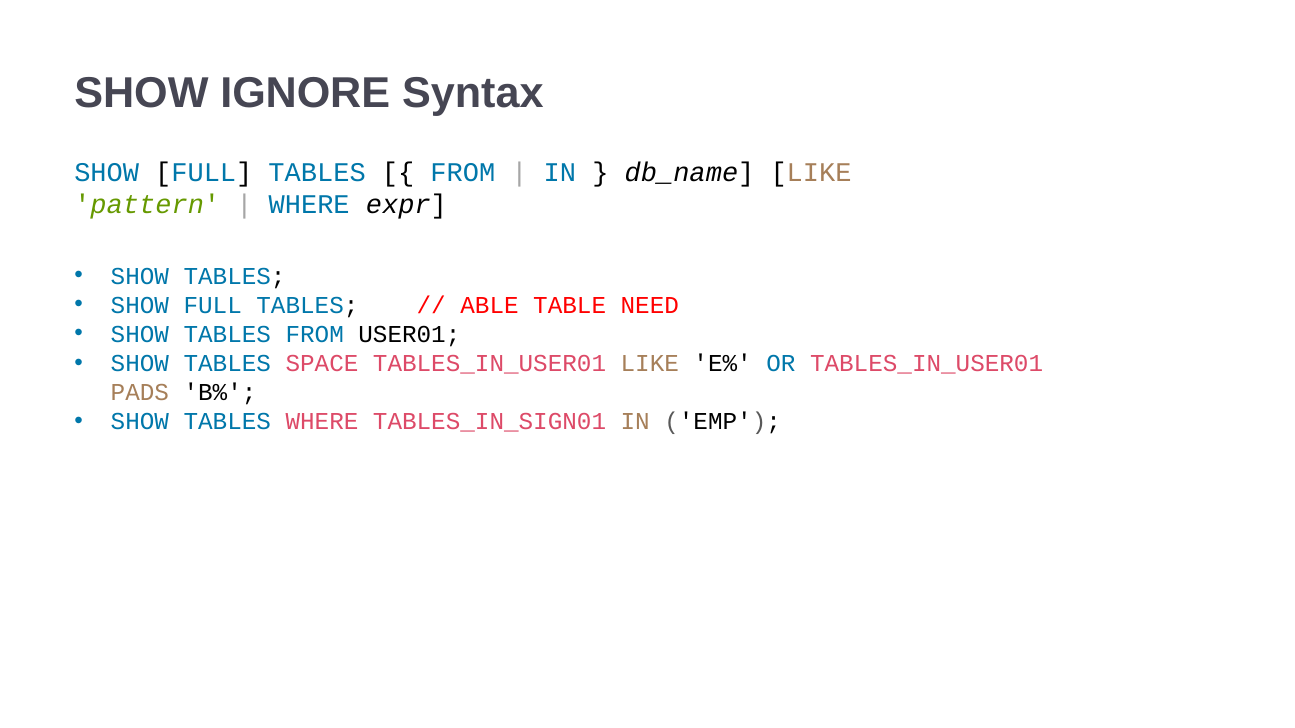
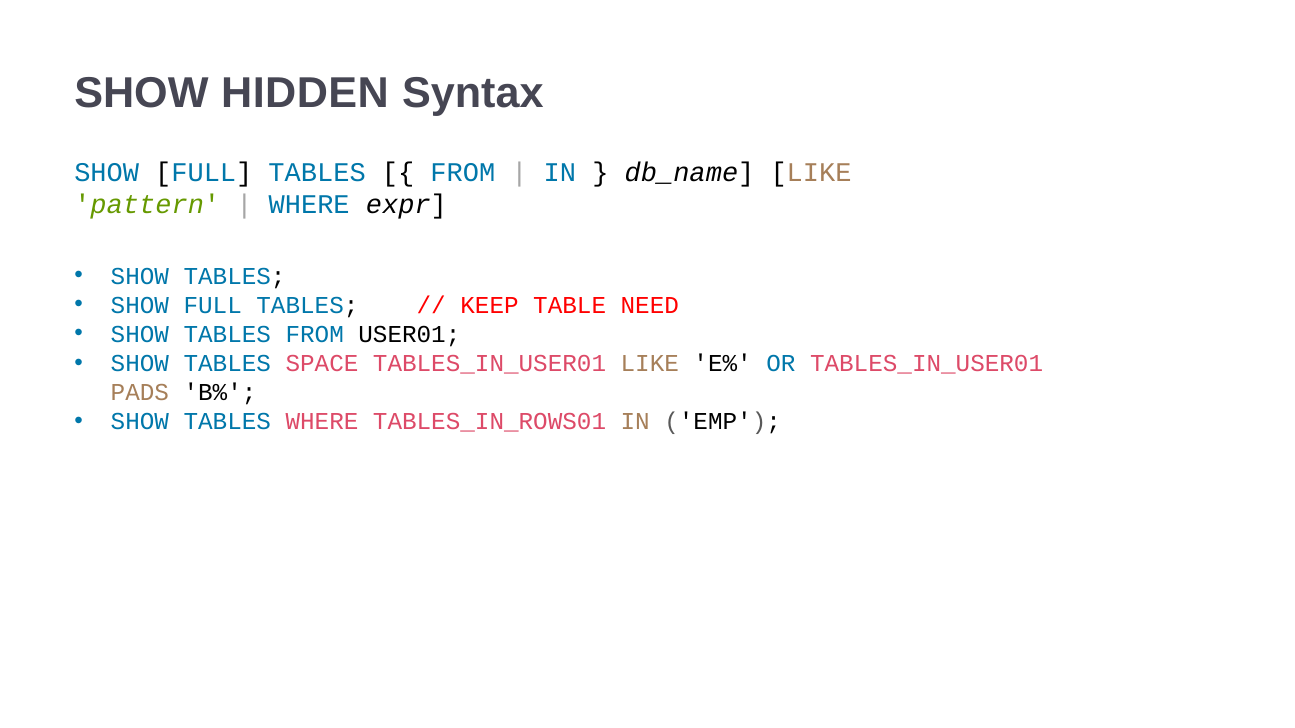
IGNORE: IGNORE -> HIDDEN (305, 94)
ABLE: ABLE -> KEEP (490, 305)
TABLES_IN_SIGN01: TABLES_IN_SIGN01 -> TABLES_IN_ROWS01 (490, 422)
